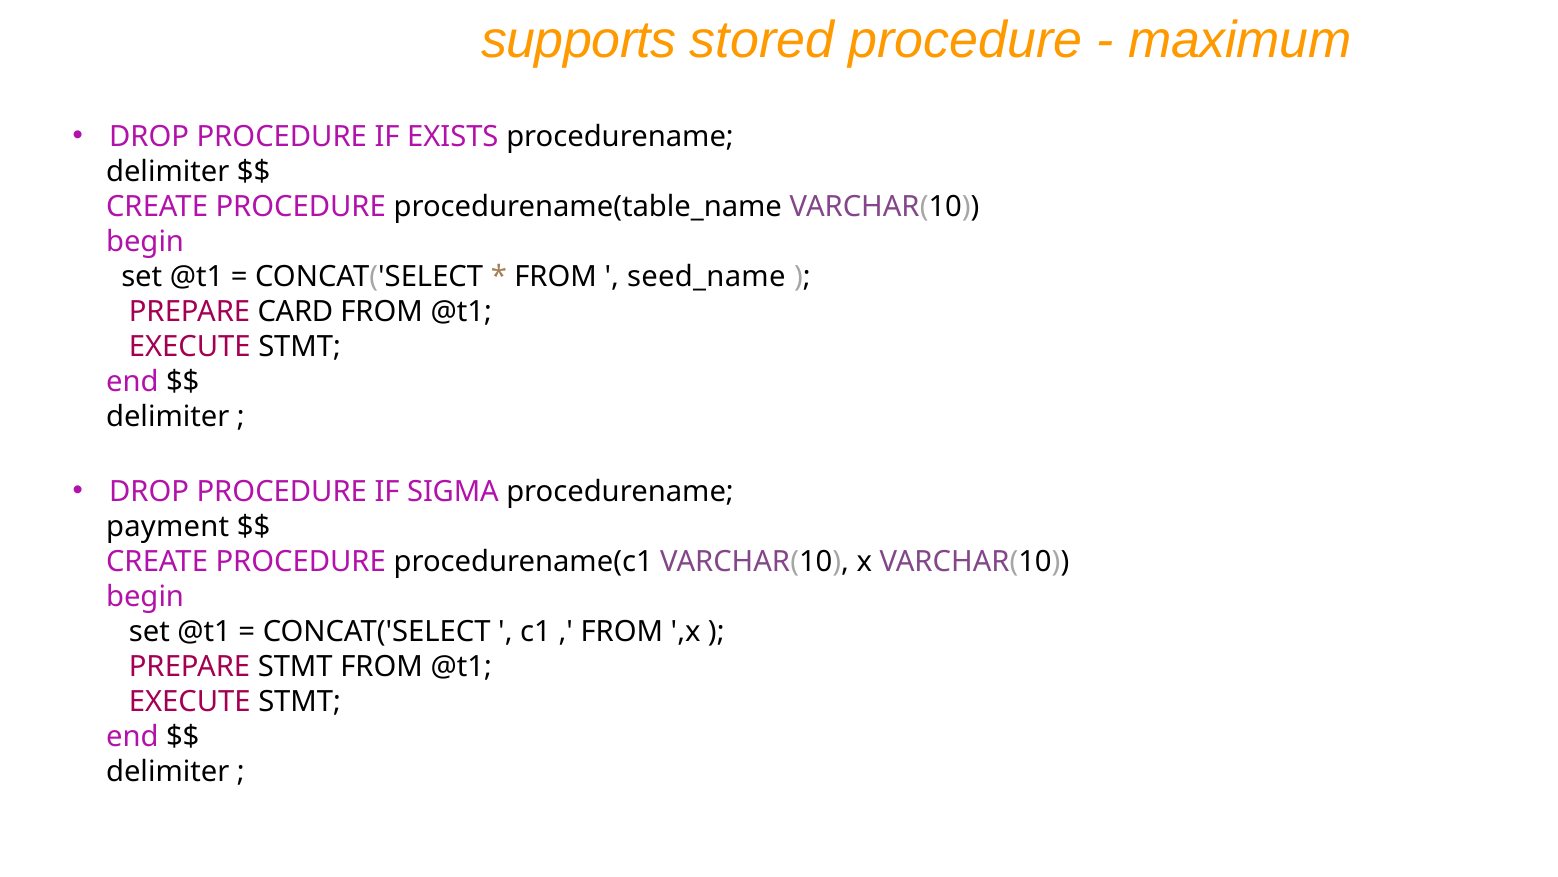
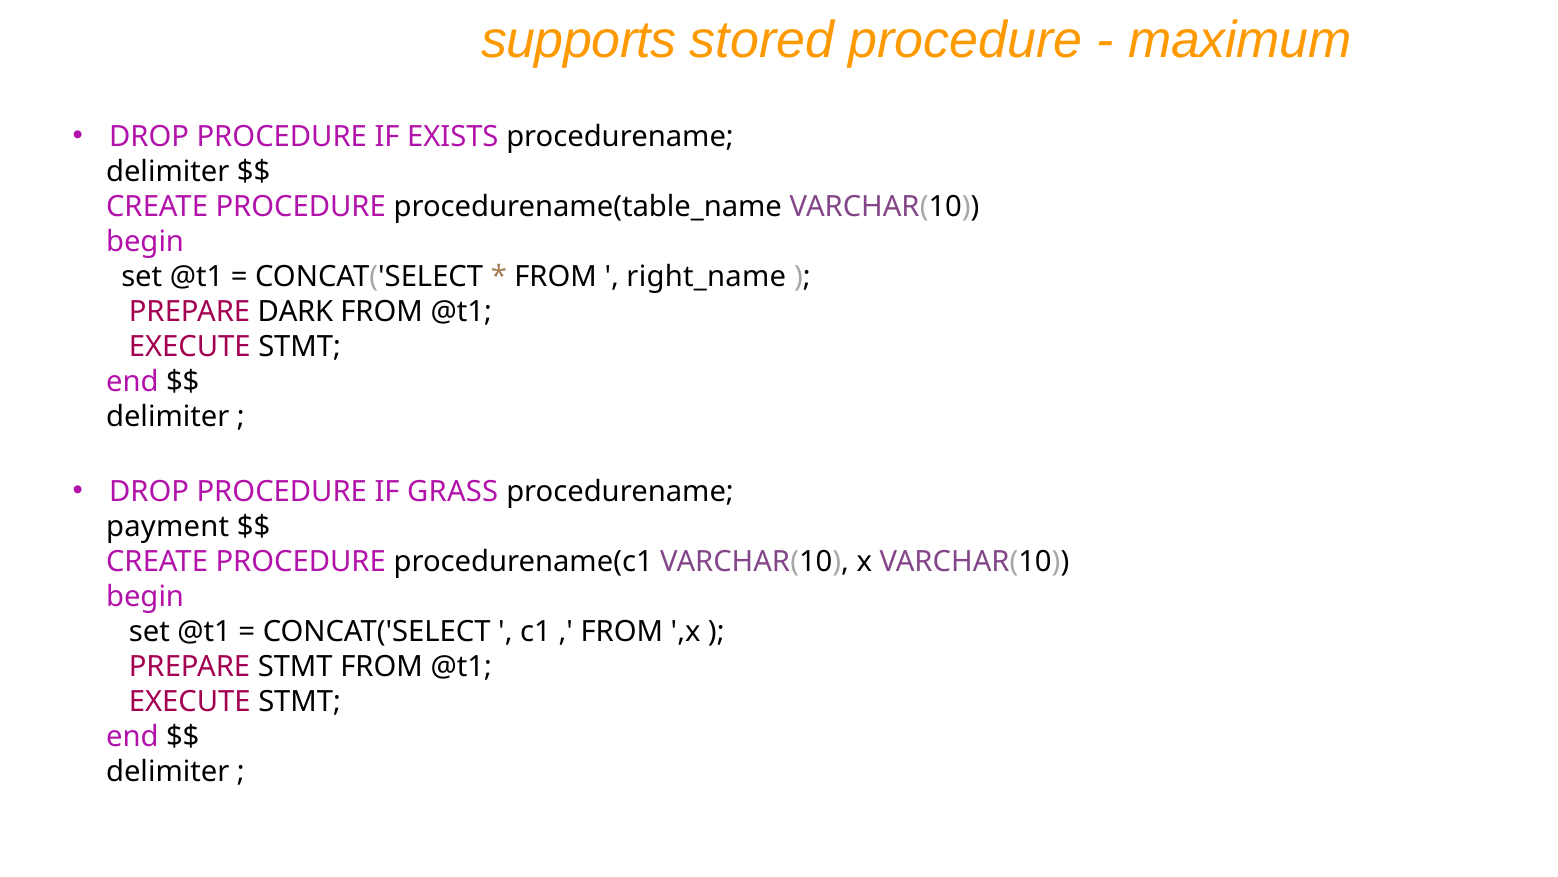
seed_name: seed_name -> right_name (706, 277)
CARD: CARD -> DARK (295, 312)
SIGMA: SIGMA -> GRASS (453, 491)
